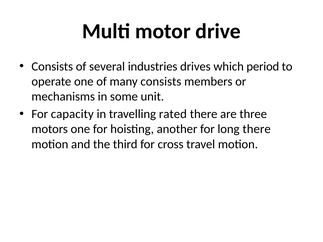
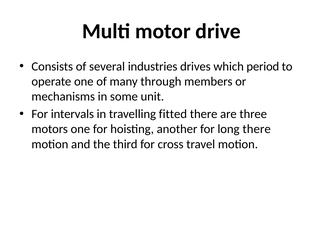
many consists: consists -> through (161, 82)
capacity: capacity -> intervals (72, 114)
rated: rated -> fitted (173, 114)
